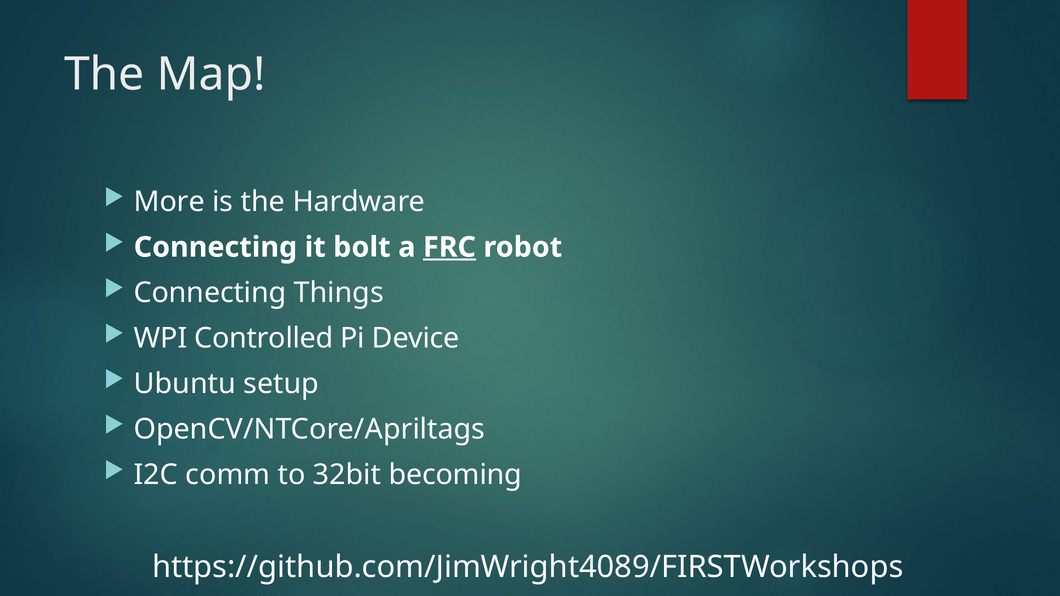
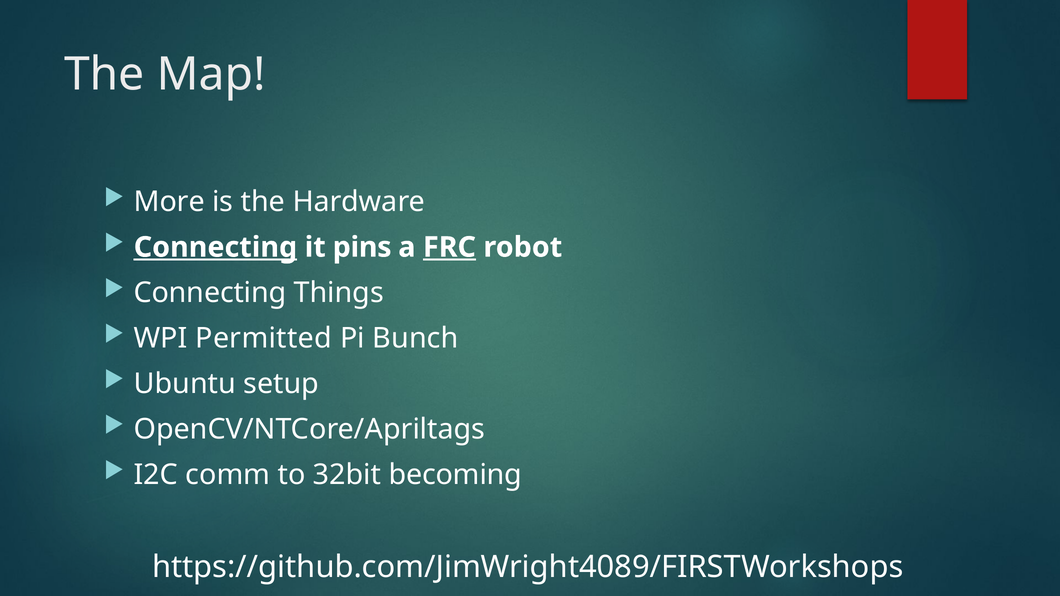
Connecting underline: none -> present (215, 247)
bolt: bolt -> pins (362, 247)
Controlled: Controlled -> Permitted (264, 338)
Device: Device -> Bunch (415, 338)
